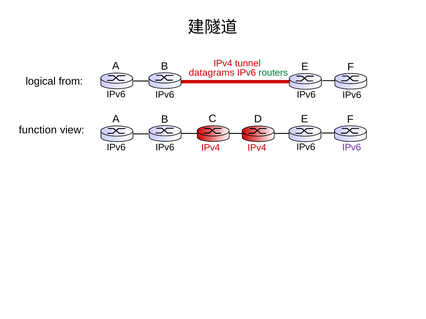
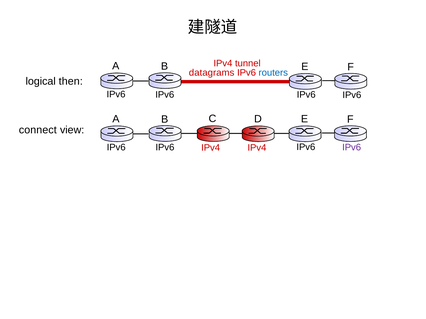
routers colour: green -> blue (273, 73)
from: from -> then (71, 82)
function: function -> connect (38, 130)
